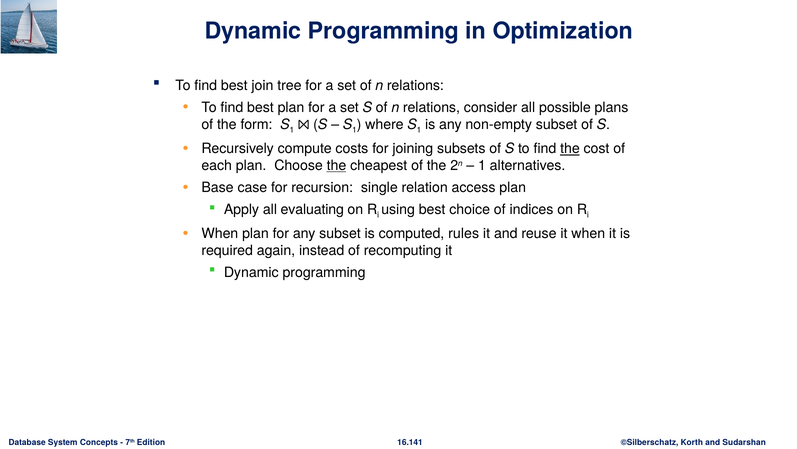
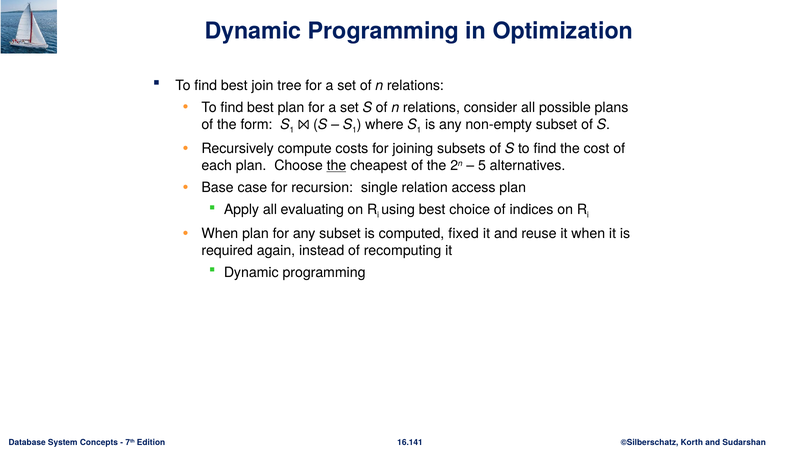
the underline: present -> none (570, 149)
1: 1 -> 5 (482, 165)
rules: rules -> fixed (464, 233)
